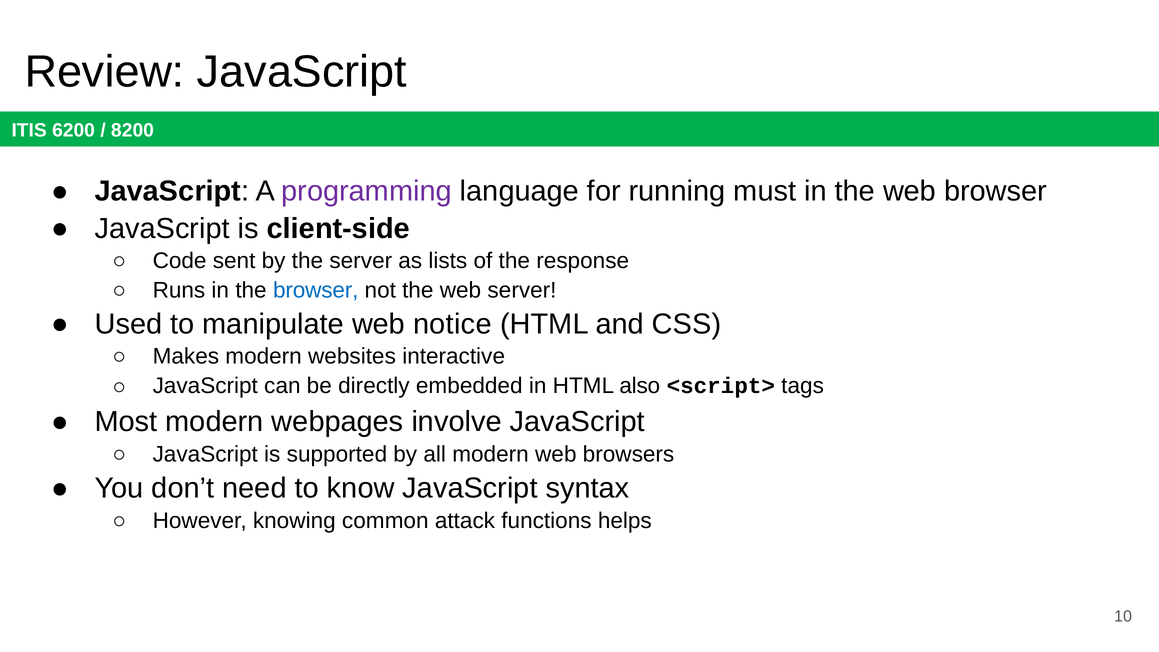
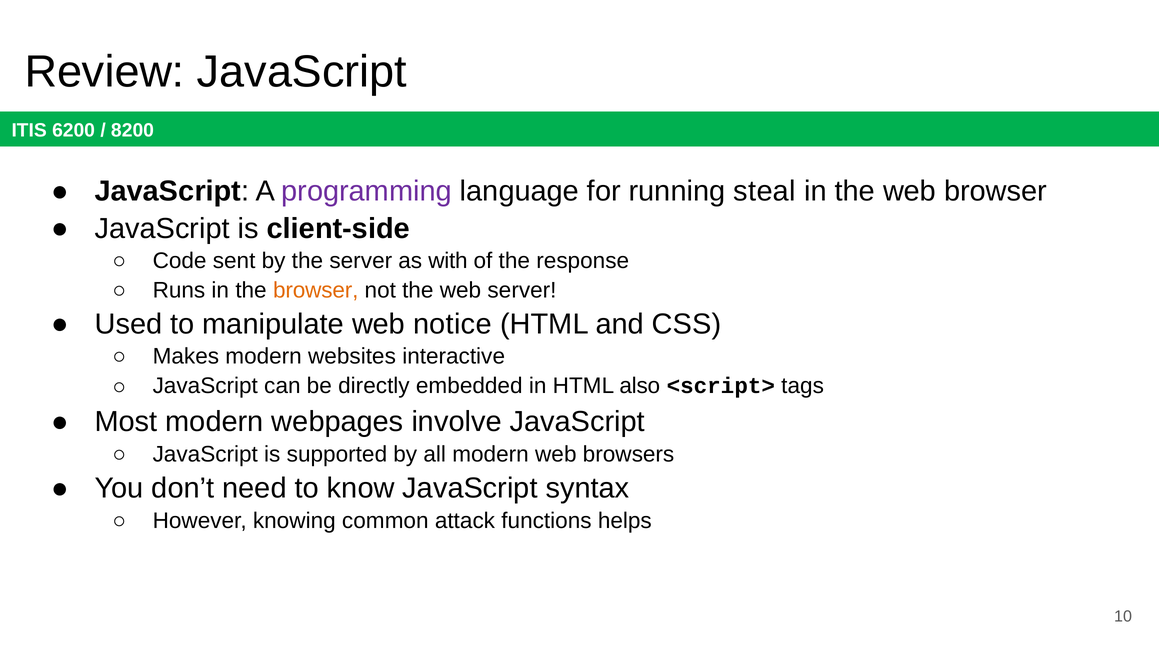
must: must -> steal (765, 191)
lists: lists -> with (448, 261)
browser colour: blue -> orange (316, 290)
